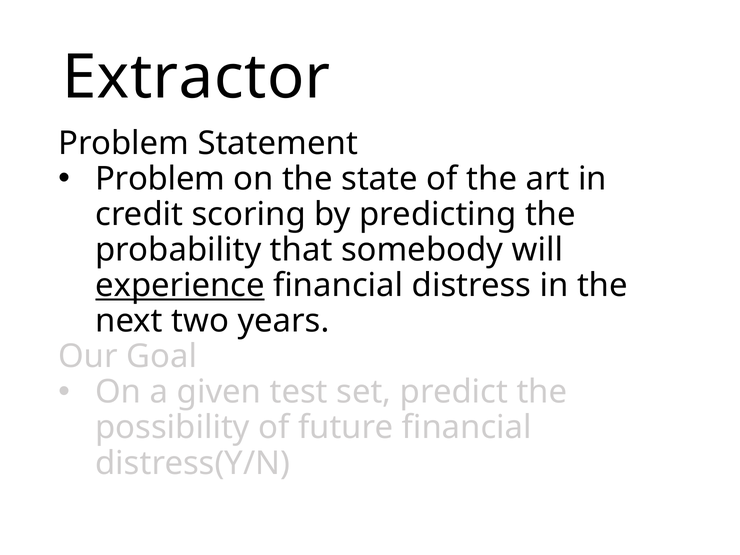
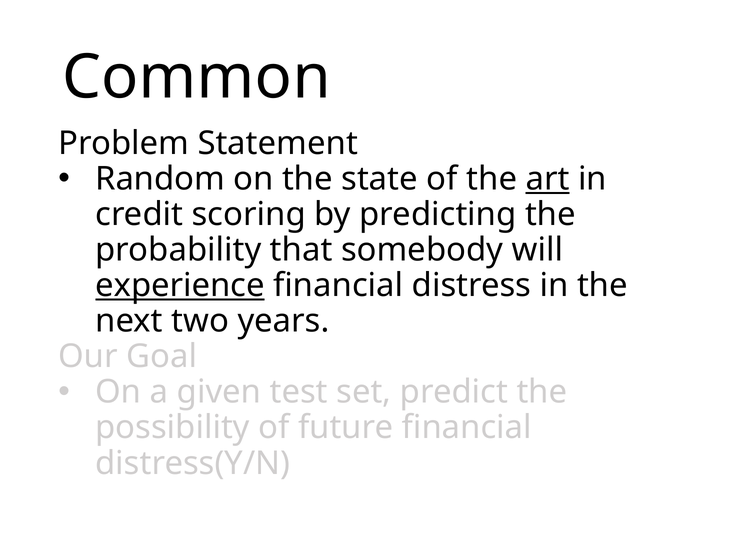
Extractor: Extractor -> Common (196, 77)
Problem: Problem -> Random (160, 179)
art underline: none -> present (548, 179)
